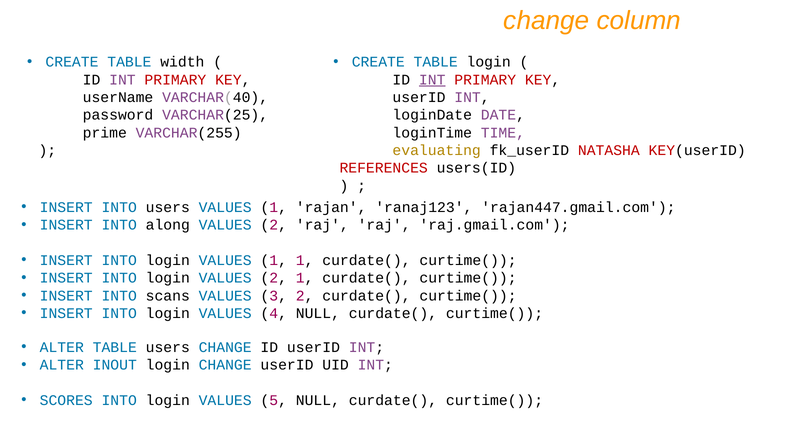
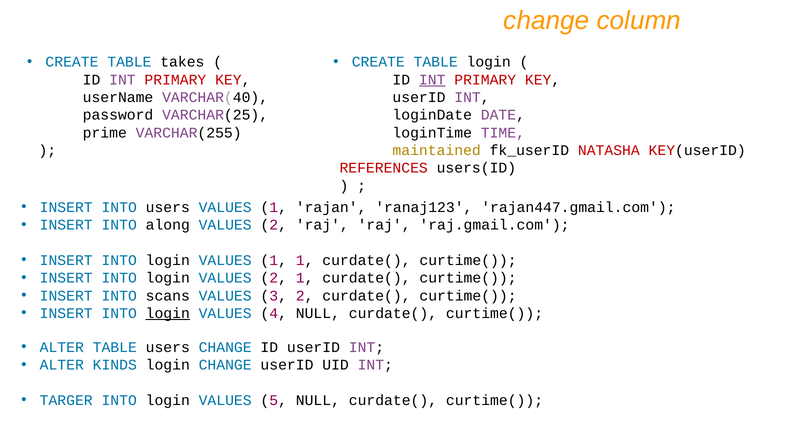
width: width -> takes (182, 62)
evaluating: evaluating -> maintained (437, 150)
login underline: none -> present (168, 313)
INOUT: INOUT -> KINDS (115, 365)
SCORES: SCORES -> TARGER (66, 400)
